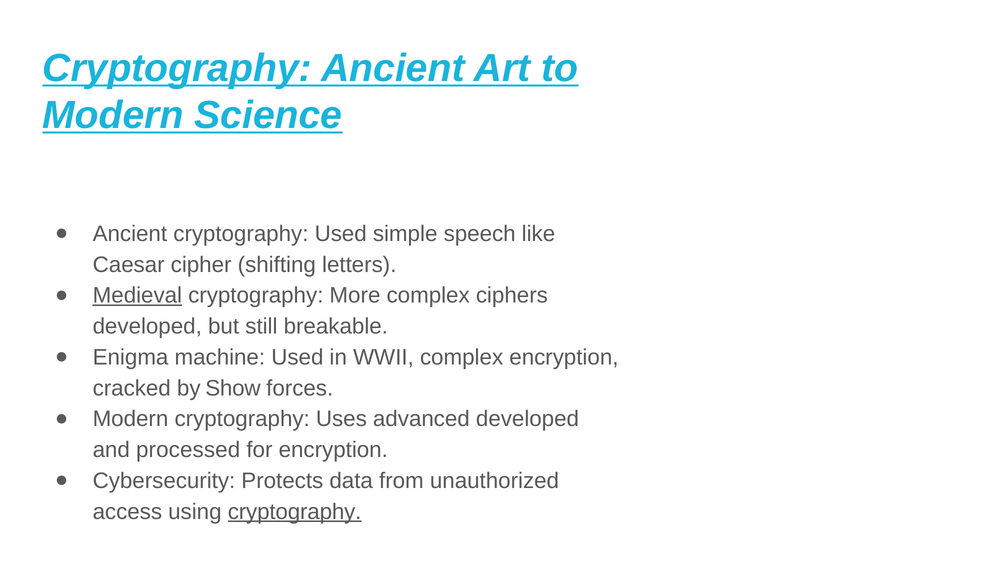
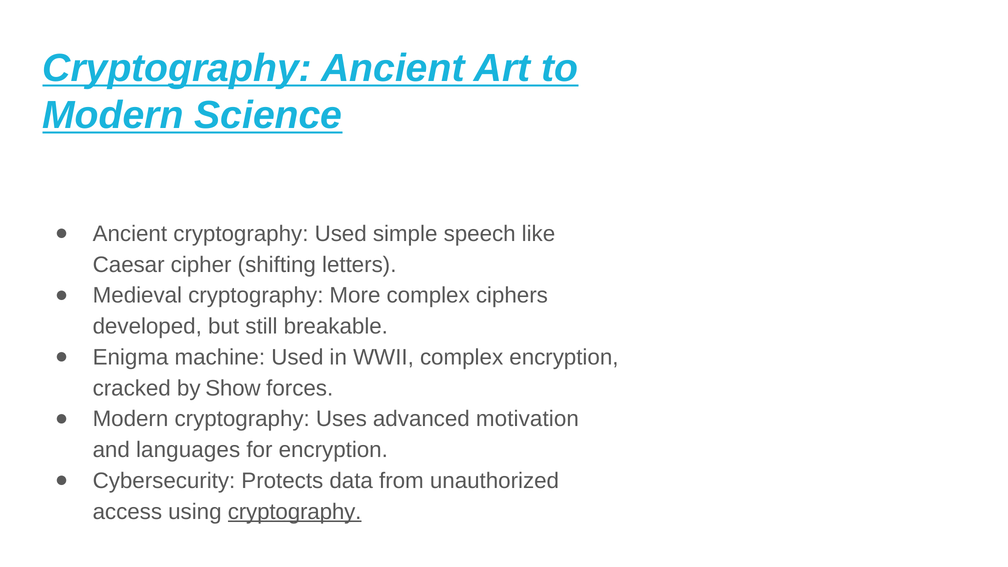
Medieval underline: present -> none (137, 296)
advanced developed: developed -> motivation (527, 419)
processed: processed -> languages (188, 450)
